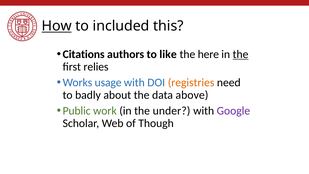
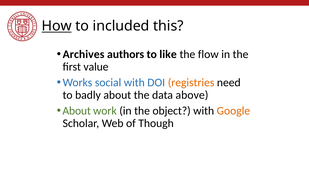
Citations: Citations -> Archives (84, 54)
here: here -> flow (208, 54)
the underline: present -> none (241, 54)
relies: relies -> value (96, 67)
usage: usage -> social (108, 82)
Public: Public -> About (77, 111)
under: under -> object (172, 111)
Google colour: purple -> orange (233, 111)
